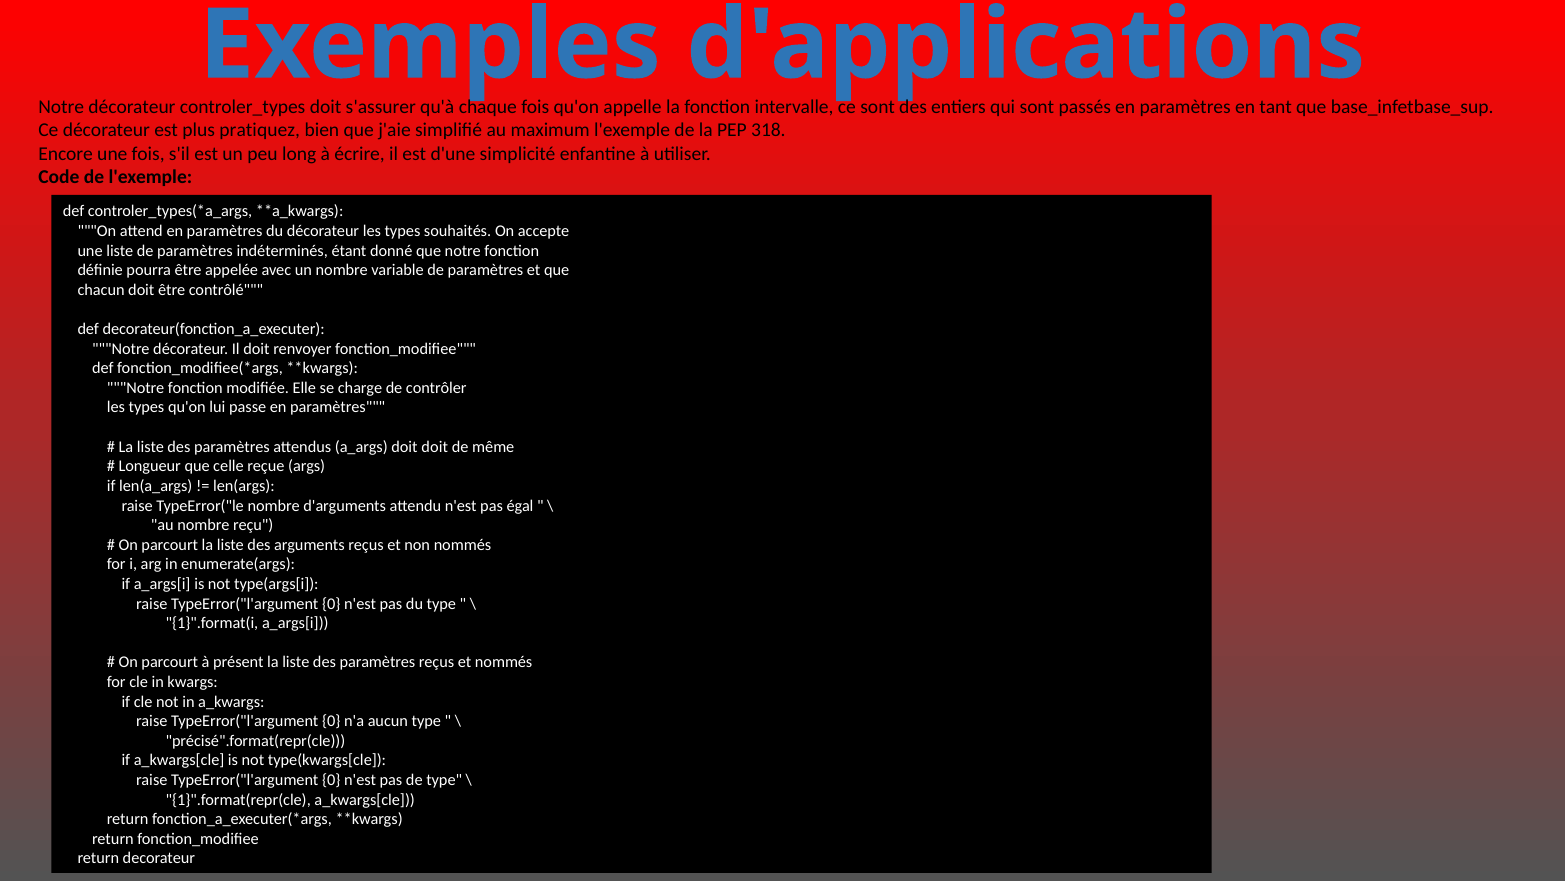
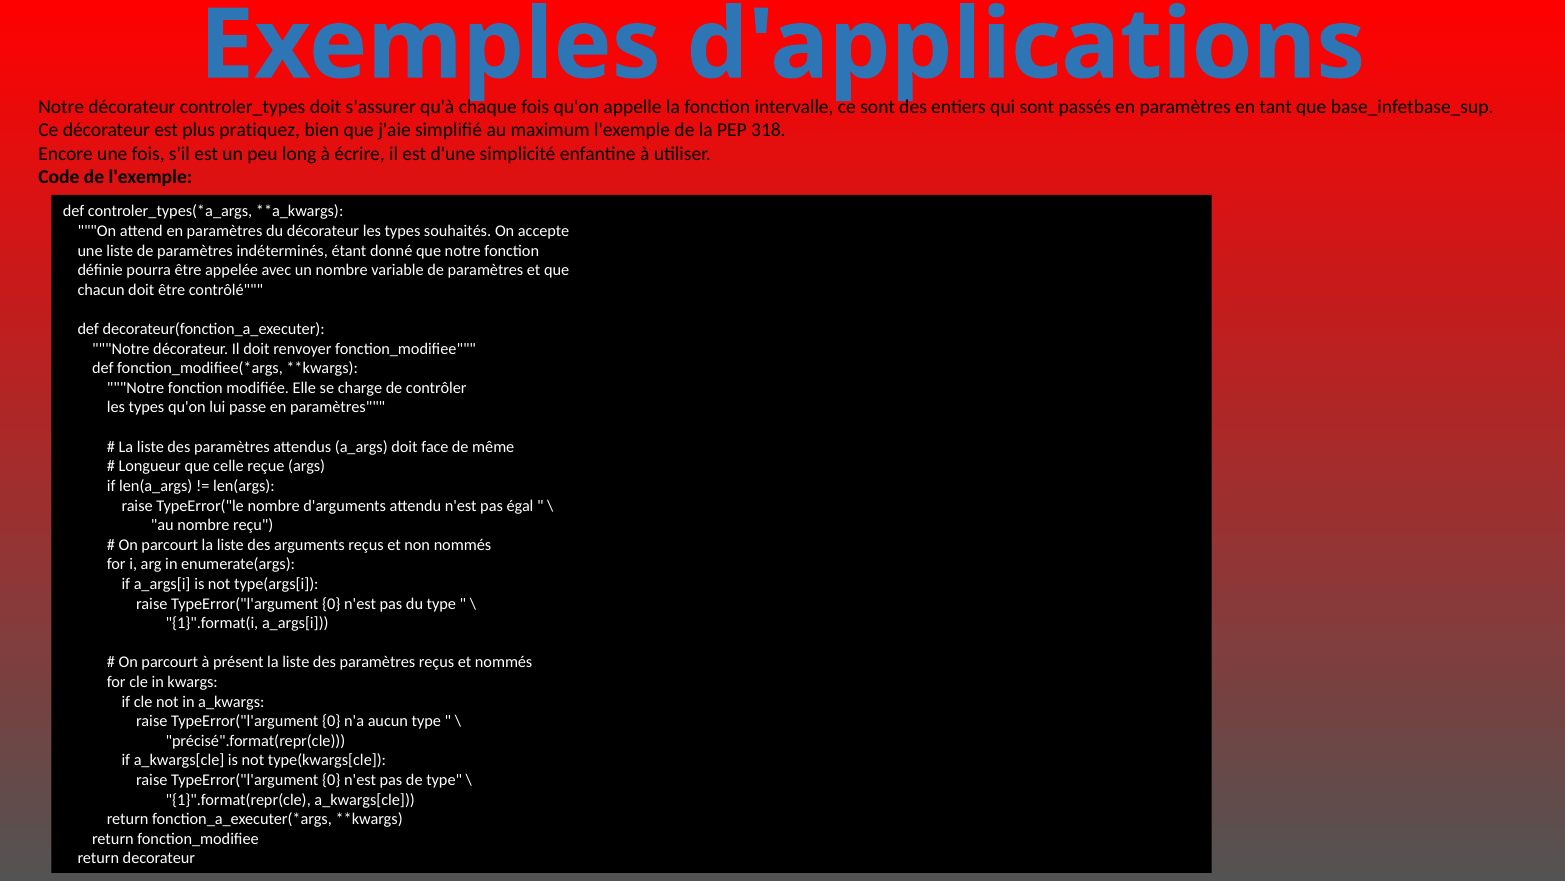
doit doit: doit -> face (435, 446)
